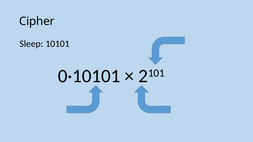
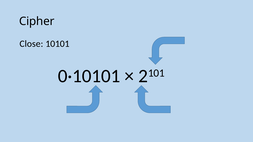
Sleep: Sleep -> Close (31, 44)
